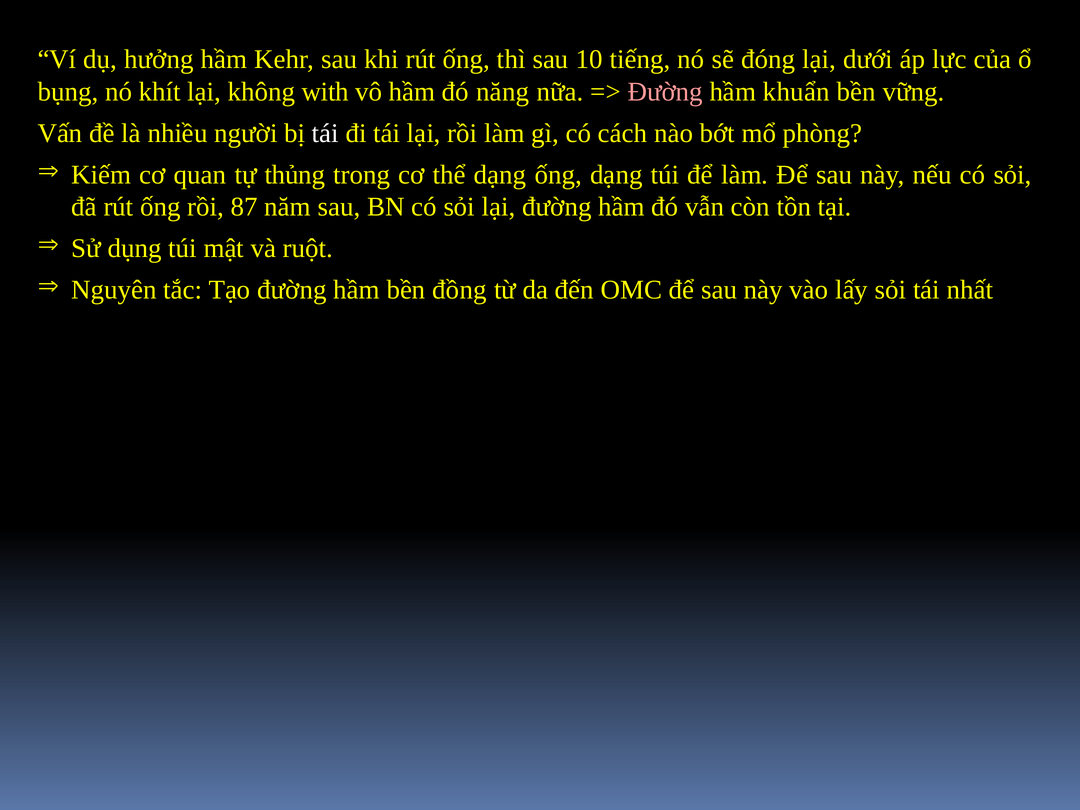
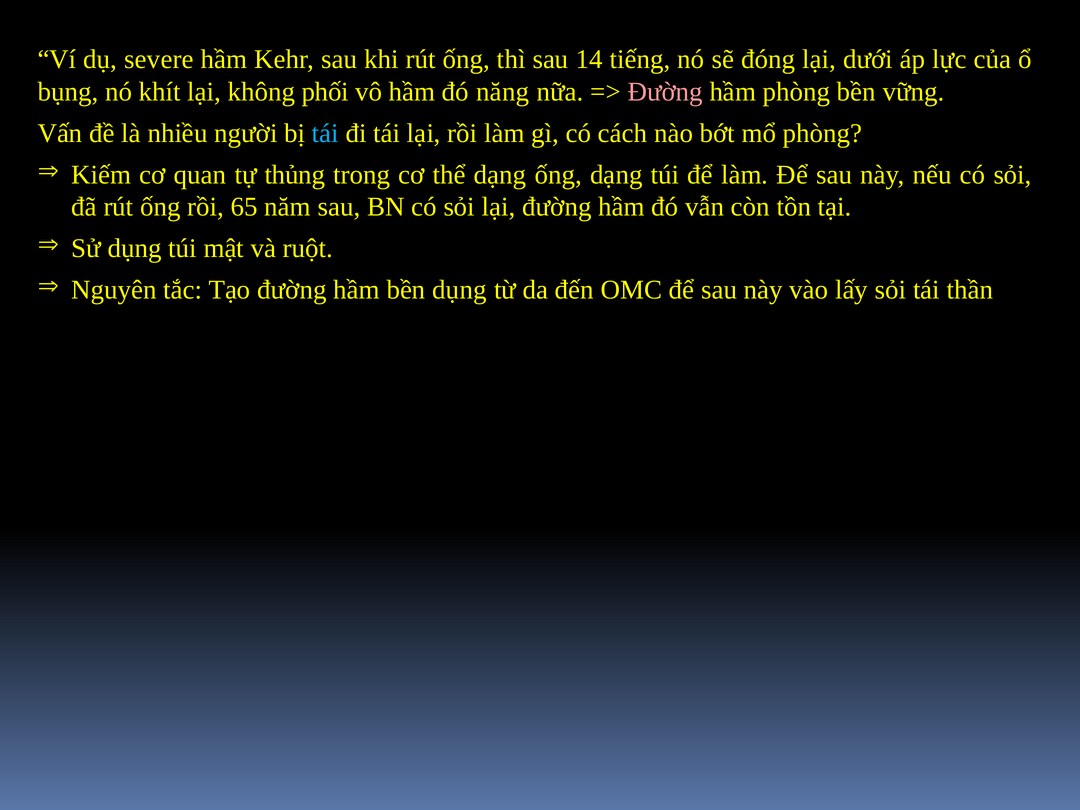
hưởng: hưởng -> severe (159, 59)
10: 10 -> 14 (589, 59)
with: with -> phối (325, 92)
hầm khuẩn: khuẩn -> phòng (796, 92)
tái colour: white -> light blue (325, 133)
87: 87 -> 65 (244, 207)
bền đồng: đồng -> dụng (460, 290)
nhất: nhất -> thần (970, 290)
